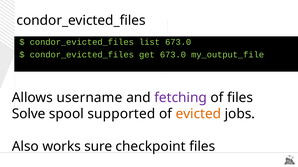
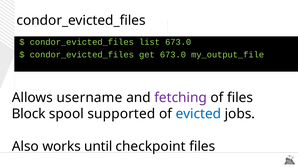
Solve: Solve -> Block (29, 114)
evicted colour: orange -> blue (198, 114)
sure: sure -> until (98, 147)
